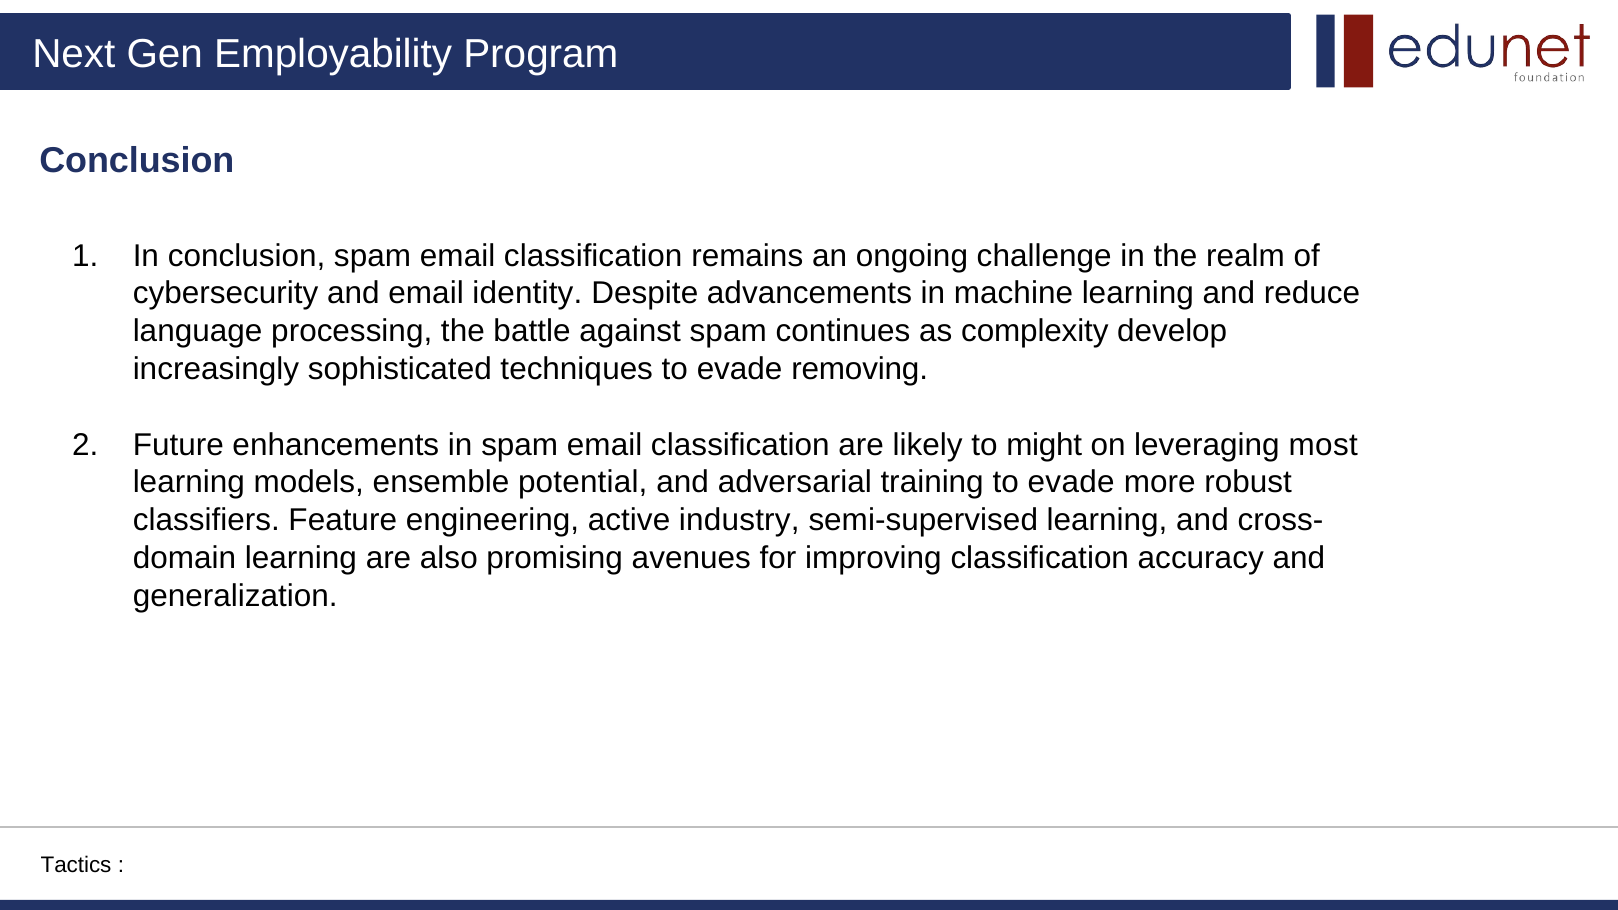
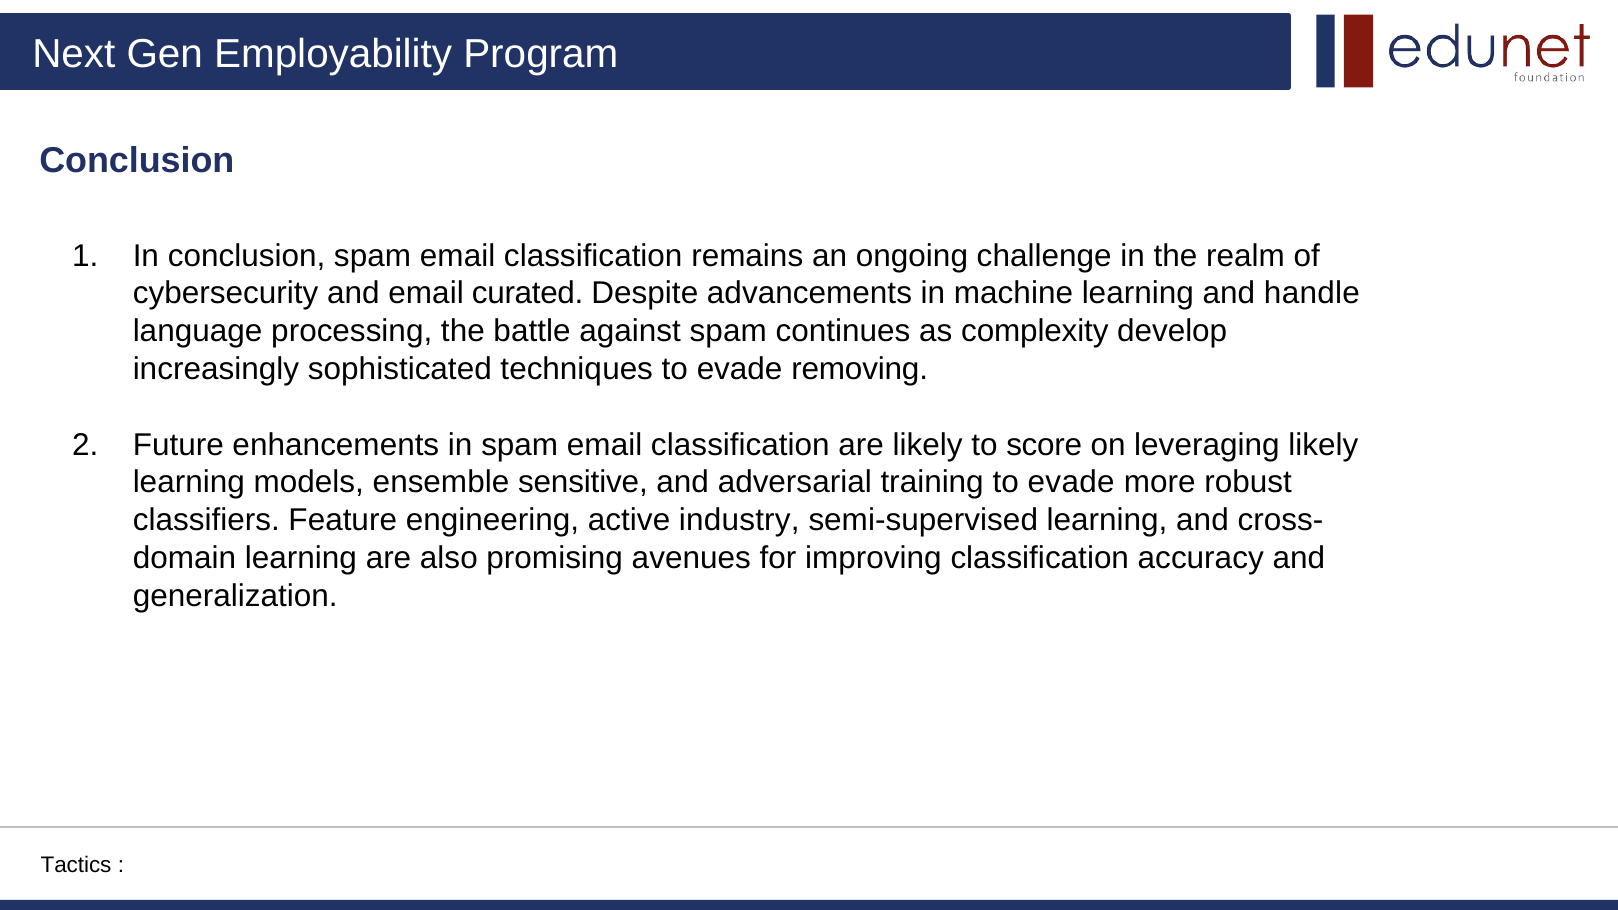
identity: identity -> curated (528, 294)
reduce: reduce -> handle (1312, 294)
might: might -> score (1044, 445)
leveraging most: most -> likely (1323, 445)
potential: potential -> sensitive (583, 483)
